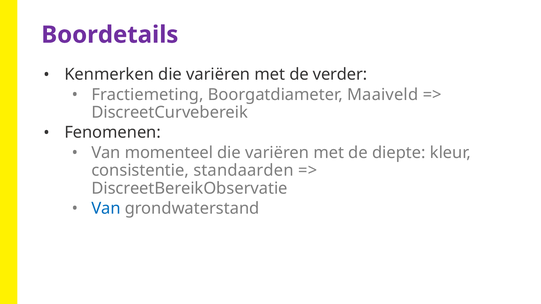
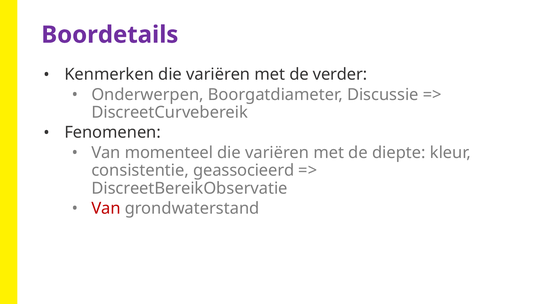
Fractiemeting: Fractiemeting -> Onderwerpen (148, 95)
Maaiveld: Maaiveld -> Discussie (383, 95)
standaarden: standaarden -> geassocieerd (244, 171)
Van colour: blue -> red (106, 209)
